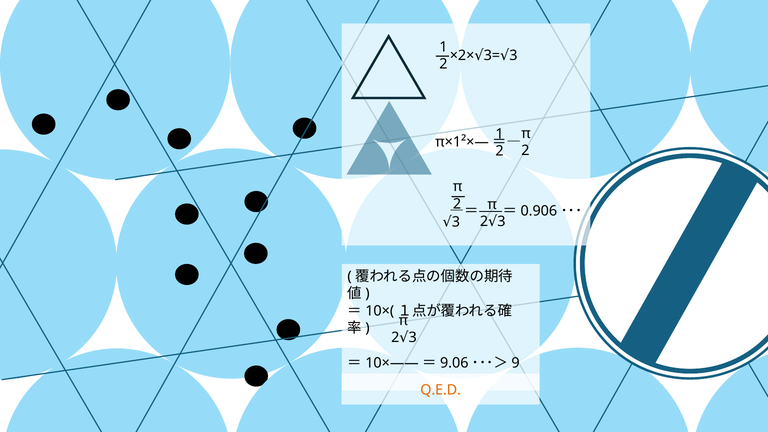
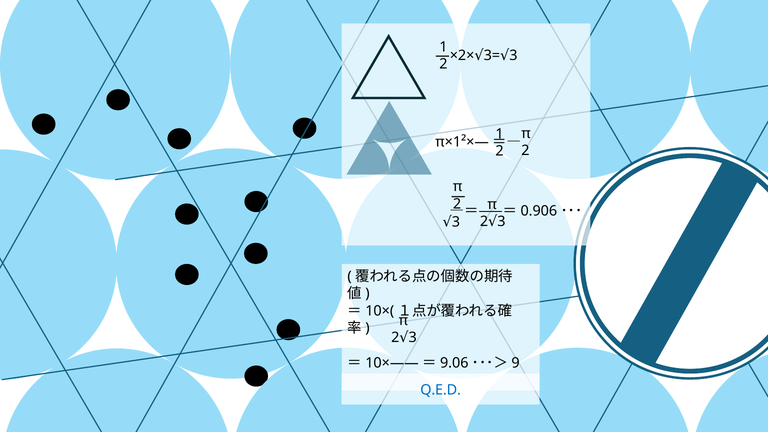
Q.E.D colour: orange -> blue (441, 390)
